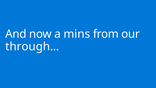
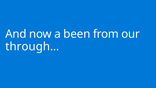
mins: mins -> been (77, 34)
